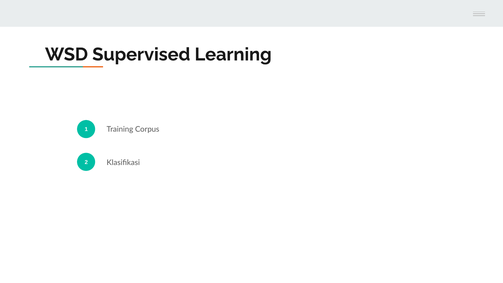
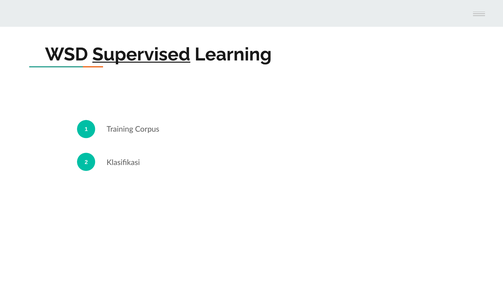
Supervised underline: none -> present (141, 54)
